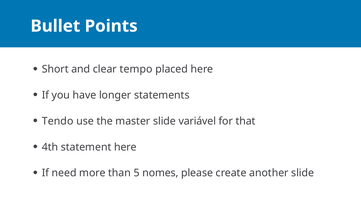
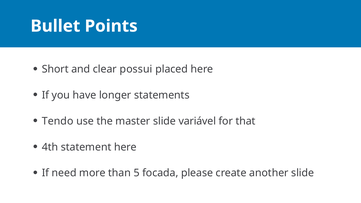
tempo: tempo -> possui (136, 69)
nomes: nomes -> focada (160, 173)
